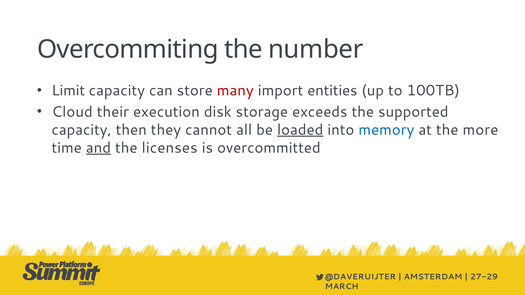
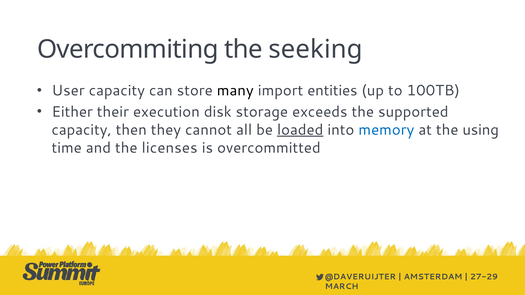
number: number -> seeking (316, 49)
Limit: Limit -> User (68, 91)
many colour: red -> black (235, 91)
Cloud: Cloud -> Either (72, 112)
more: more -> using (481, 130)
and underline: present -> none (98, 148)
